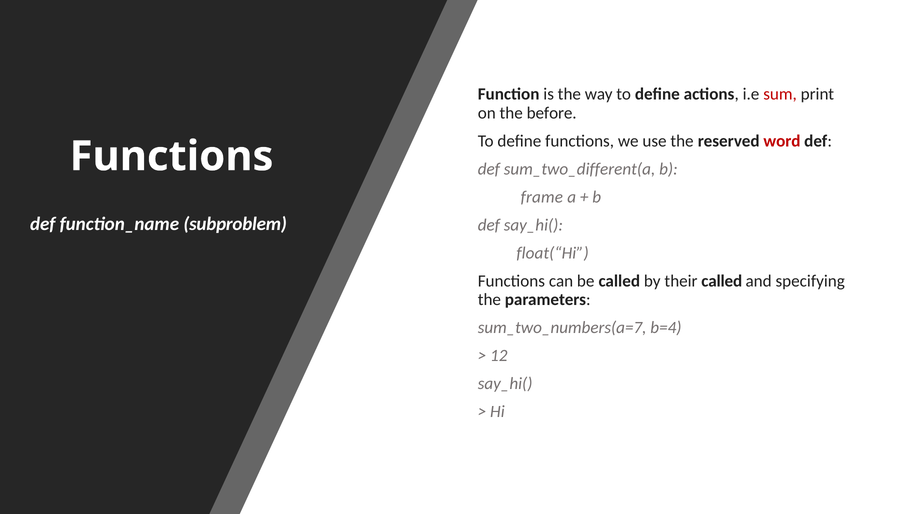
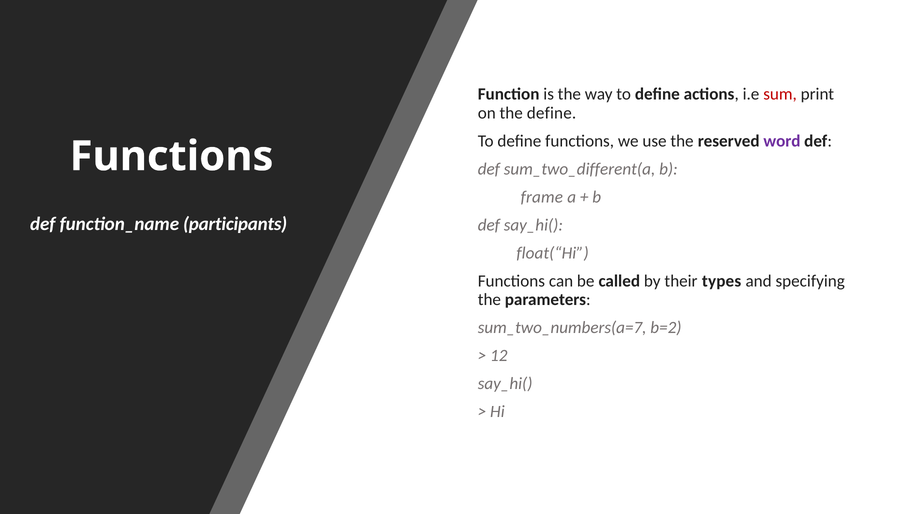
the before: before -> define (552, 113)
word colour: red -> purple (782, 141)
subproblem: subproblem -> participants (235, 224)
their called: called -> types (722, 281)
b=4: b=4 -> b=2 (666, 327)
